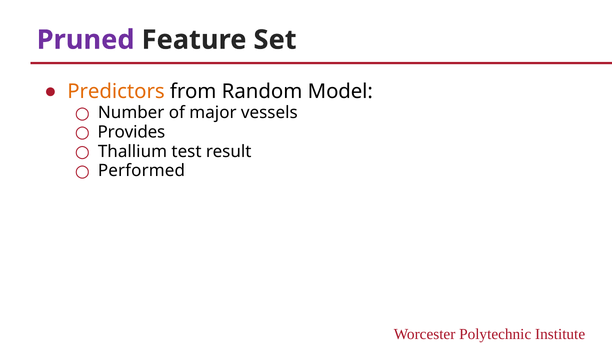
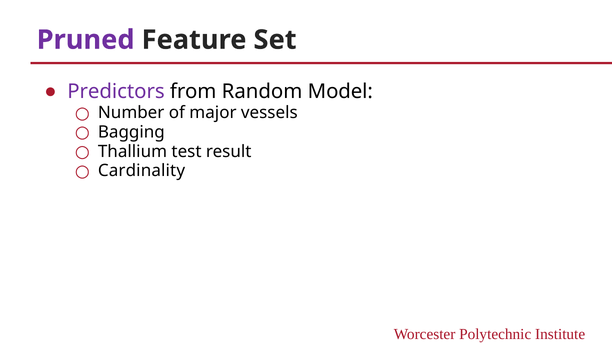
Predictors colour: orange -> purple (116, 91)
Provides: Provides -> Bagging (131, 132)
Performed: Performed -> Cardinality (141, 171)
